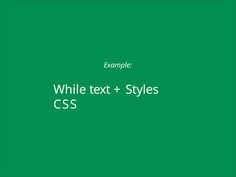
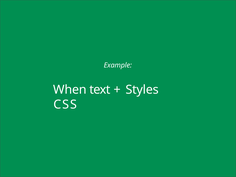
While: While -> When (70, 90)
